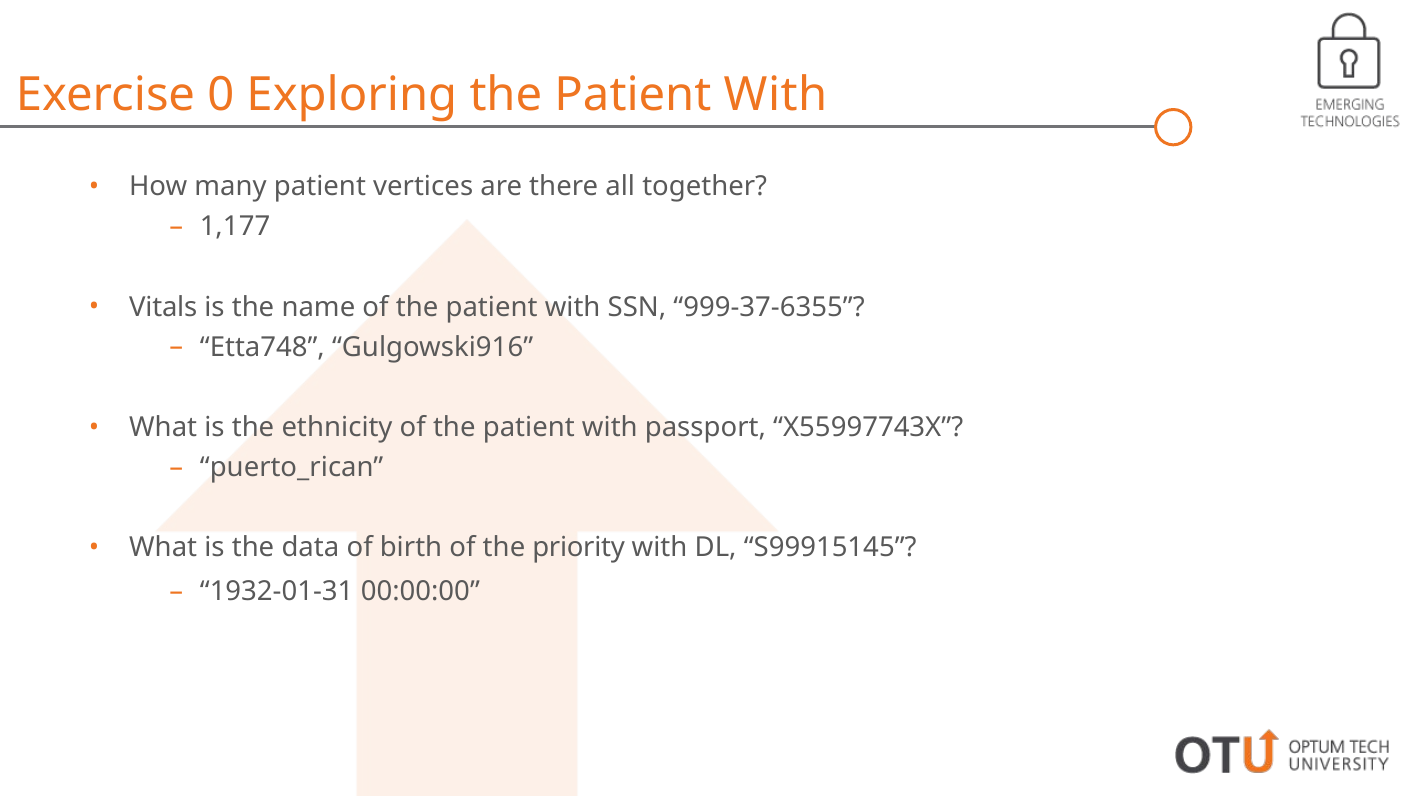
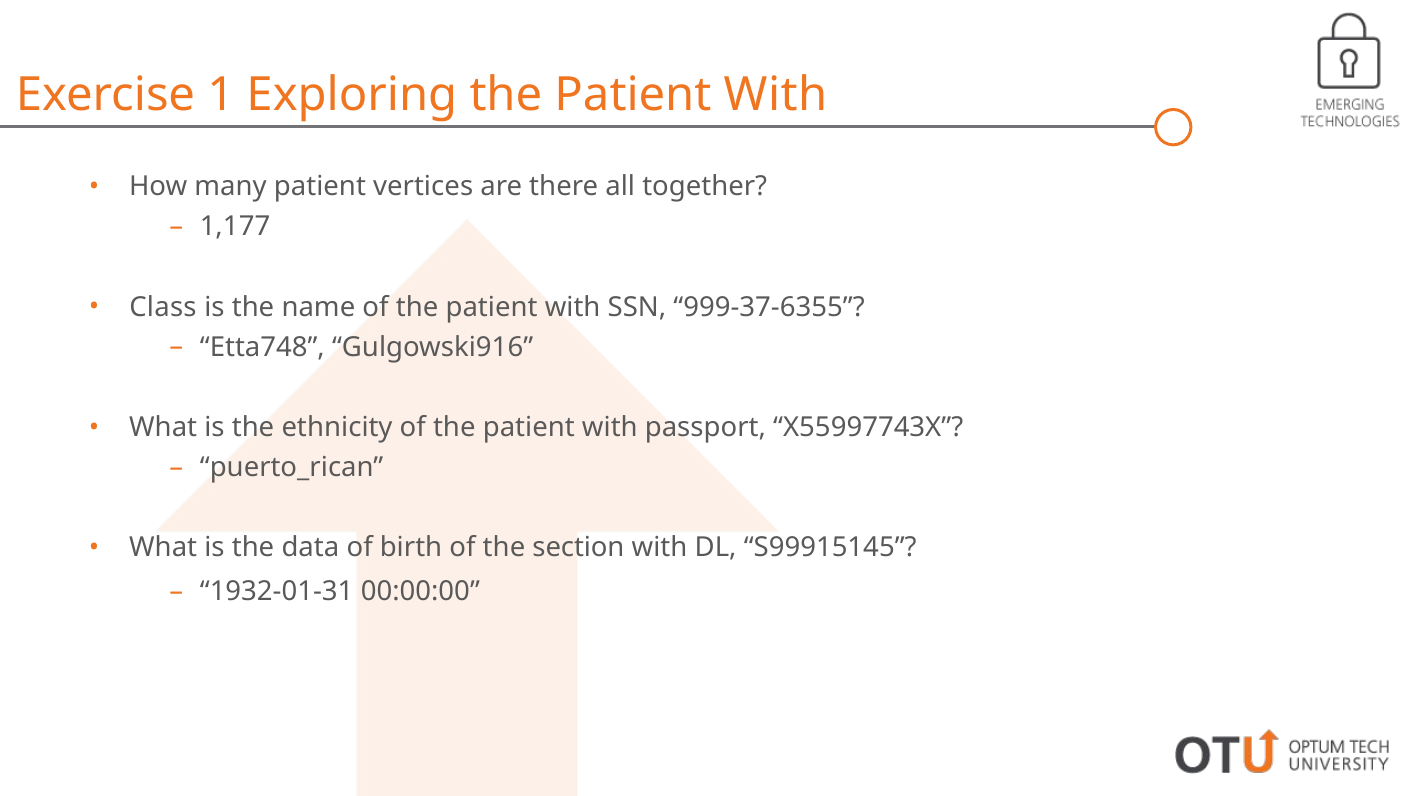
0: 0 -> 1 (221, 95)
Vitals: Vitals -> Class (163, 307)
priority: priority -> section (578, 548)
